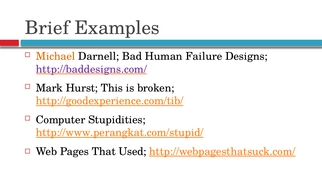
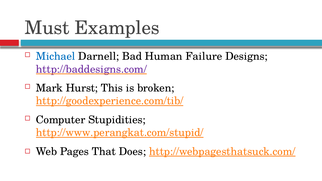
Brief: Brief -> Must (47, 28)
Michael colour: orange -> blue (56, 56)
Used: Used -> Does (132, 152)
